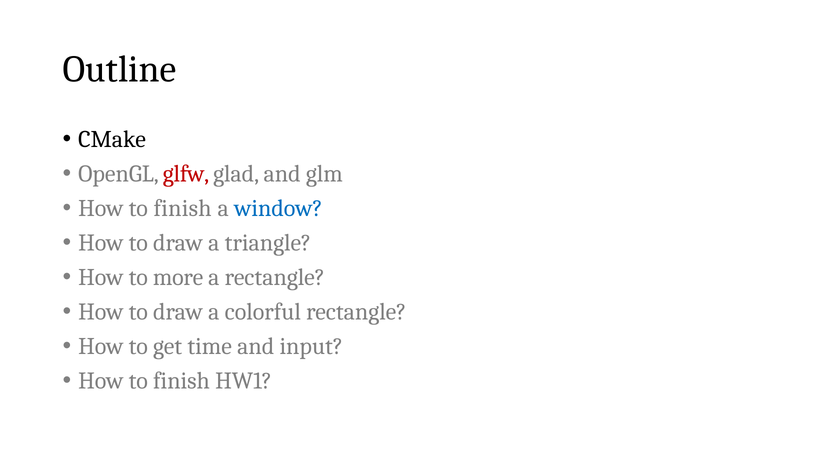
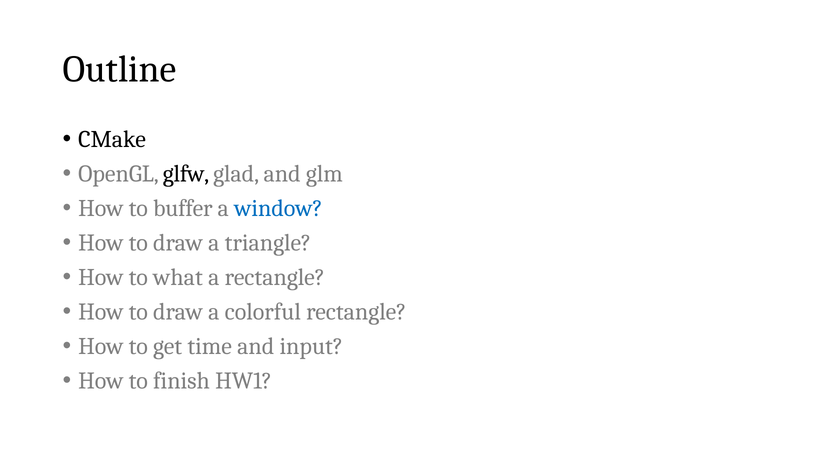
glfw colour: red -> black (186, 174)
finish: finish -> buffer (183, 208)
more: more -> what (178, 277)
